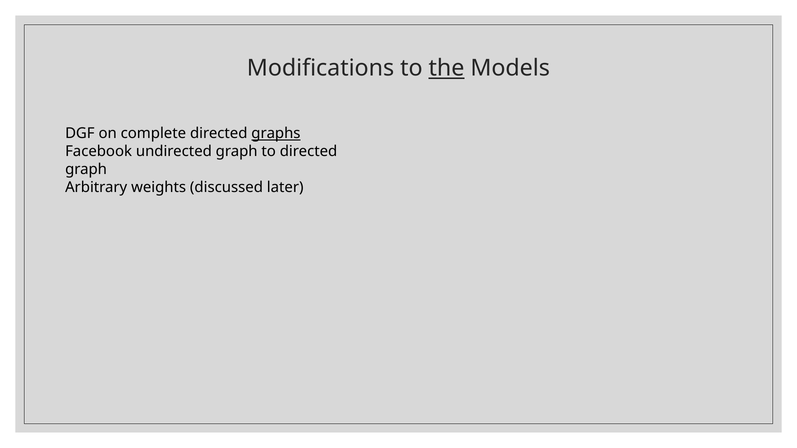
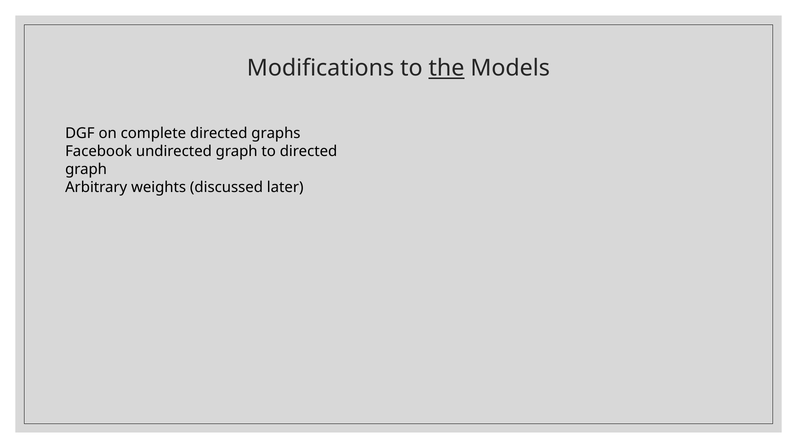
graphs underline: present -> none (276, 134)
